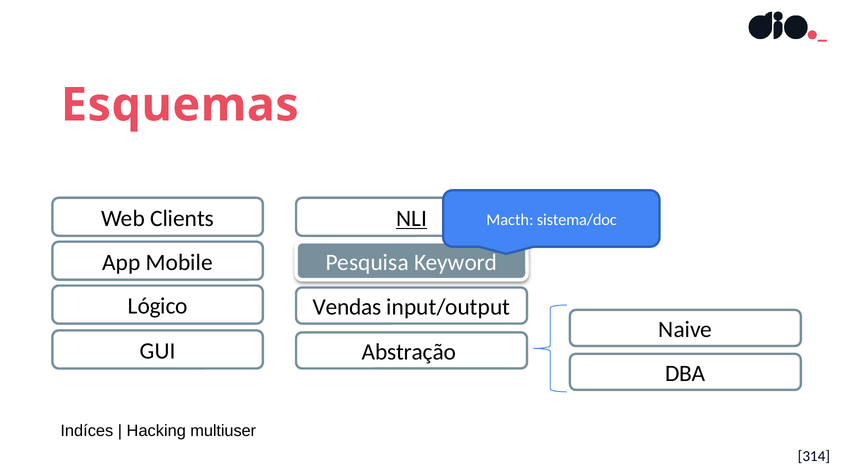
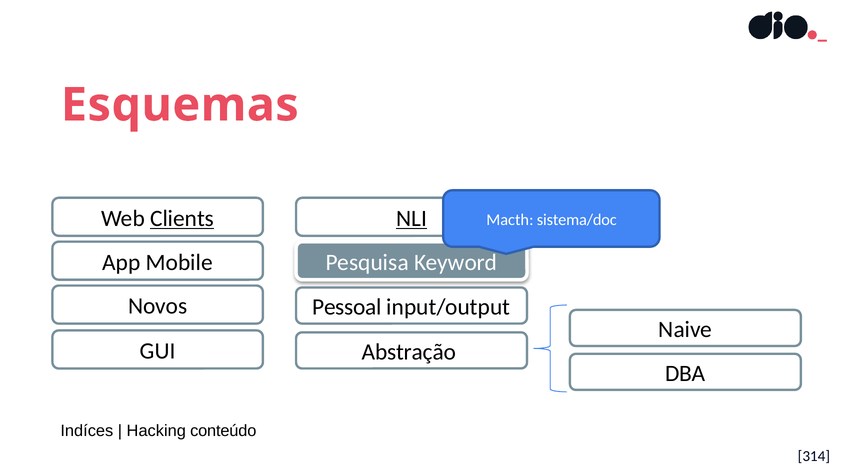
Clients underline: none -> present (182, 218)
Lógico: Lógico -> Novos (158, 306)
Vendas: Vendas -> Pessoal (347, 307)
multiuser: multiuser -> conteúdo (223, 431)
